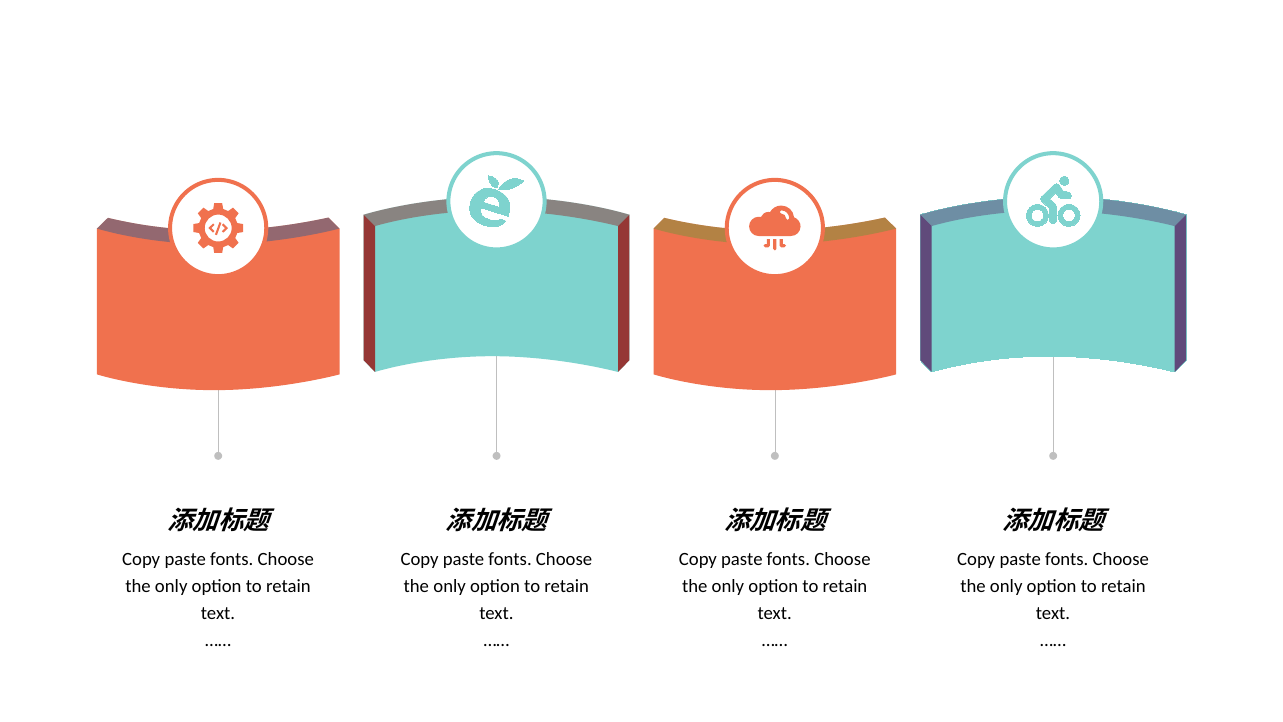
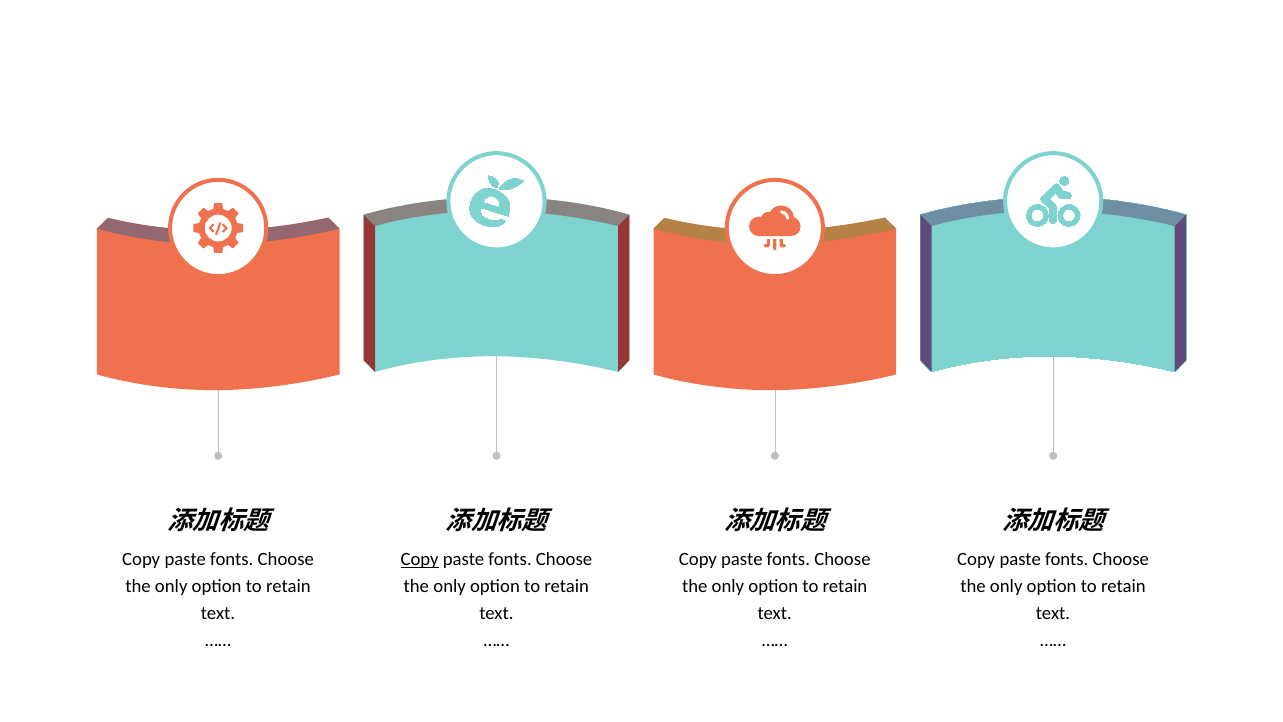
Copy underline: none -> present (420, 559)
